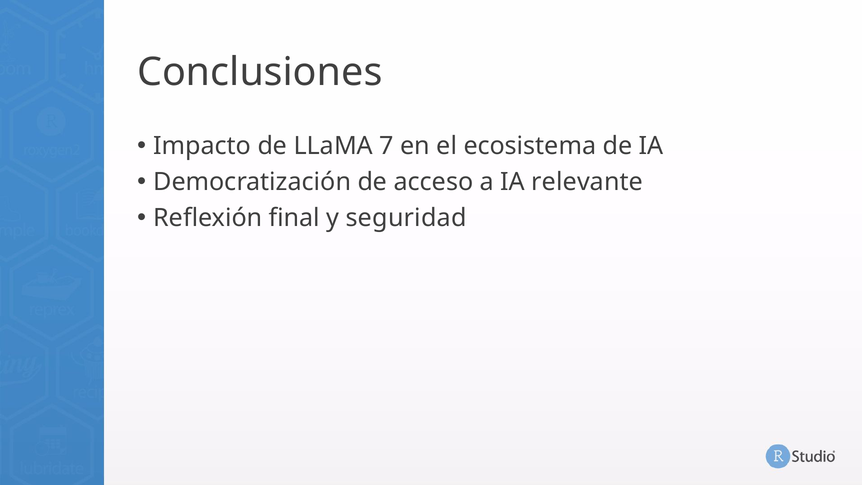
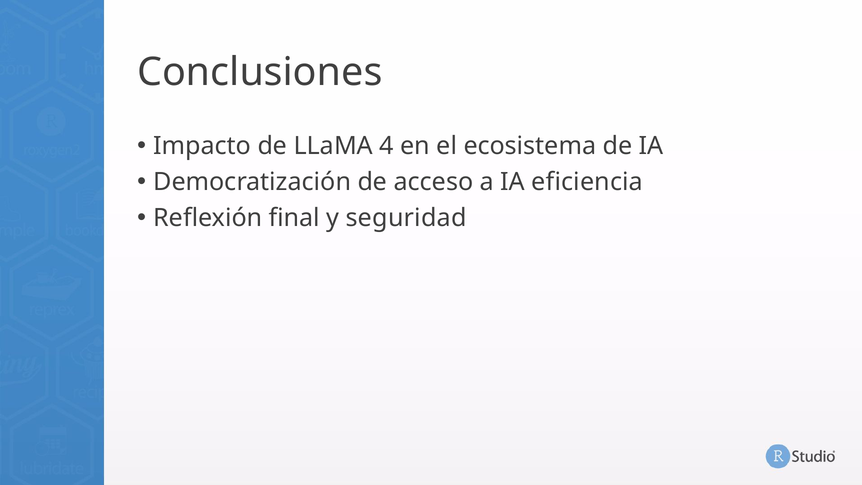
7: 7 -> 4 (387, 146)
relevante: relevante -> eficiencia (587, 182)
